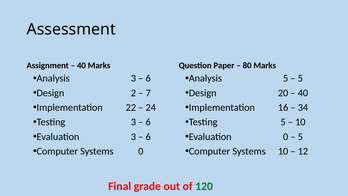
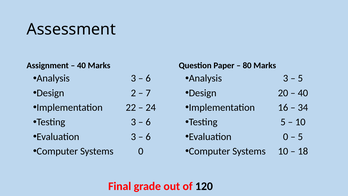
5: 5 -> 3 (286, 78)
12: 12 -> 18 (303, 151)
120 colour: green -> black (204, 186)
